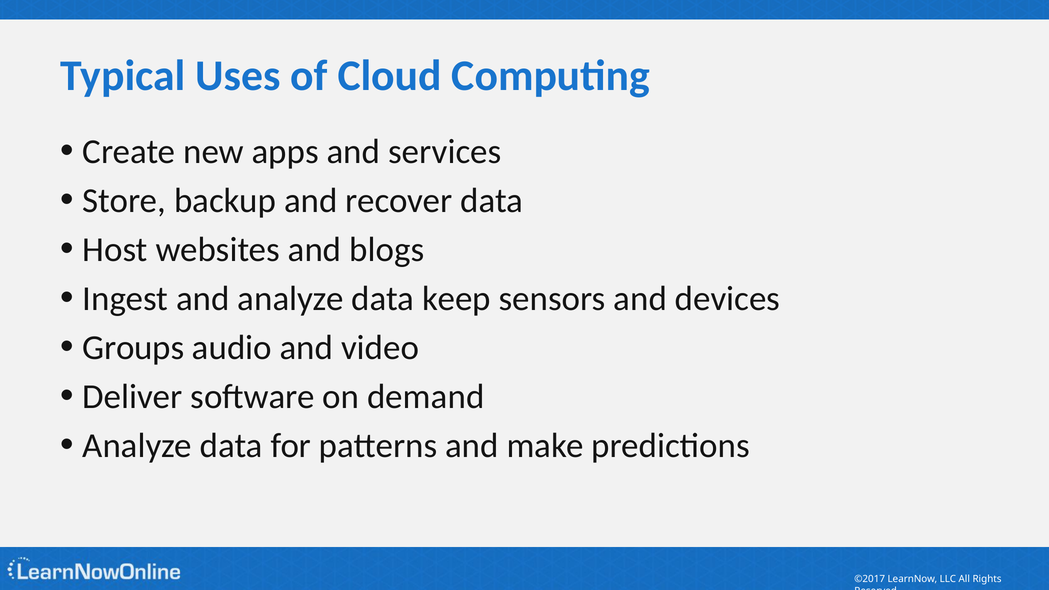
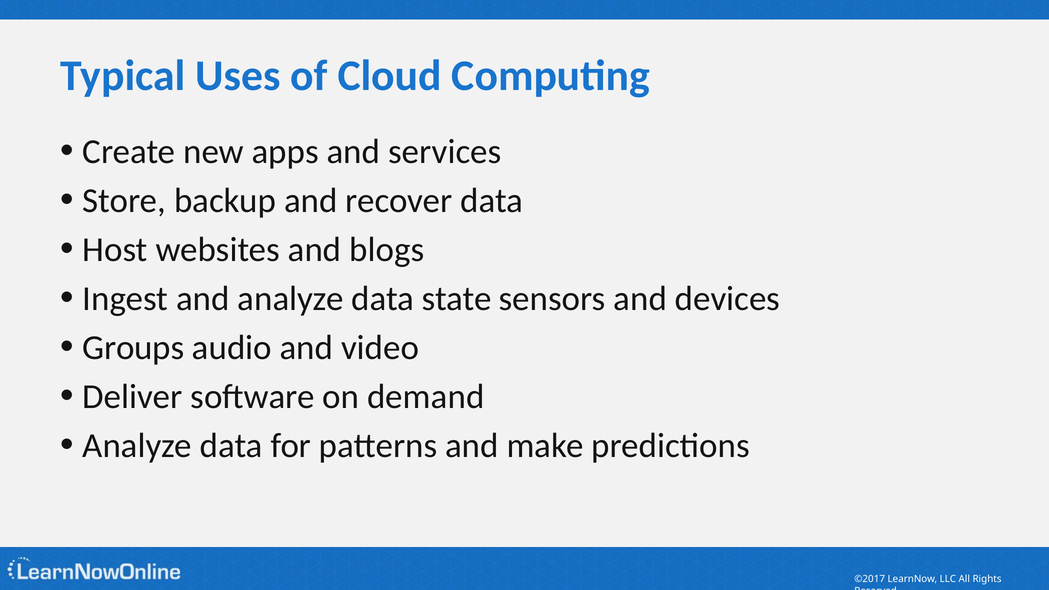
keep: keep -> state (457, 299)
